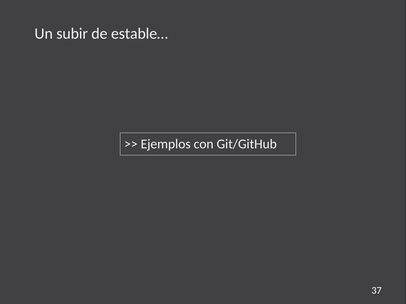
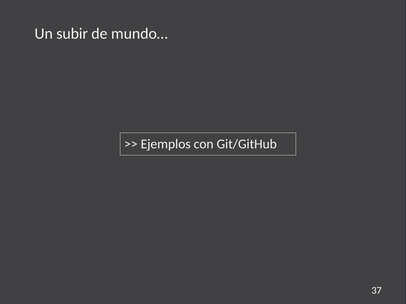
estable…: estable… -> mundo… (139, 34)
